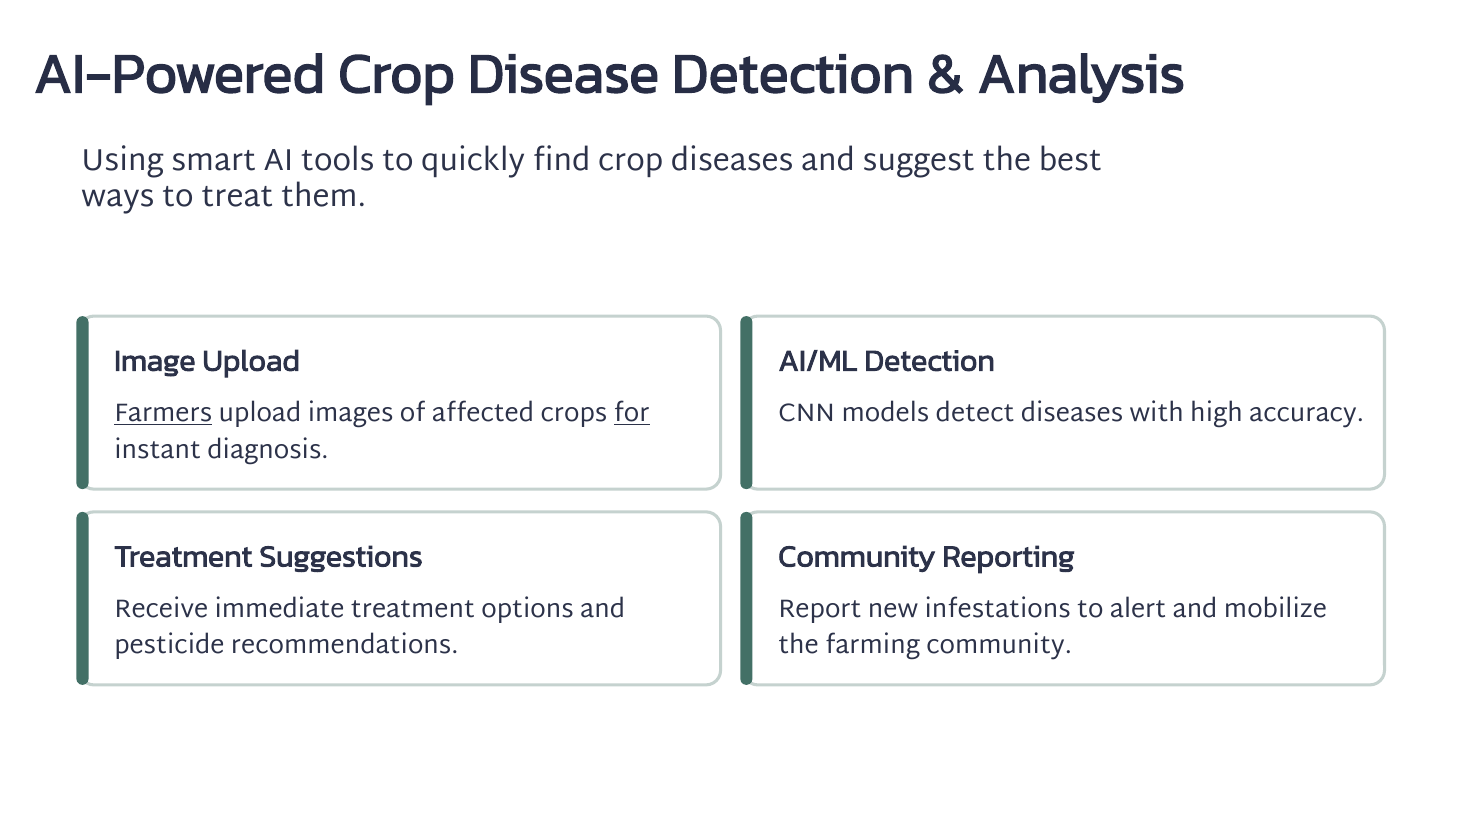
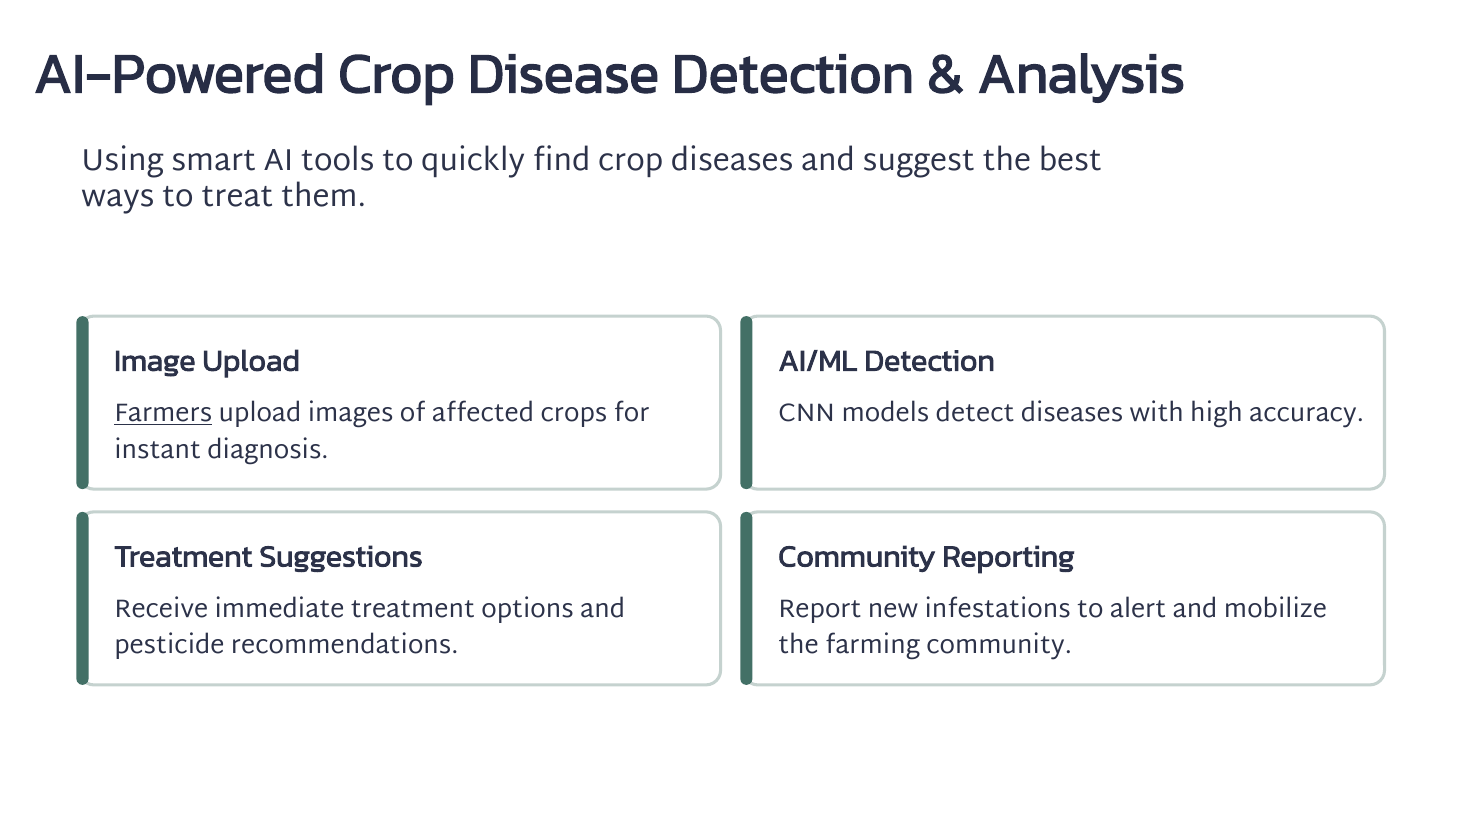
for underline: present -> none (632, 414)
